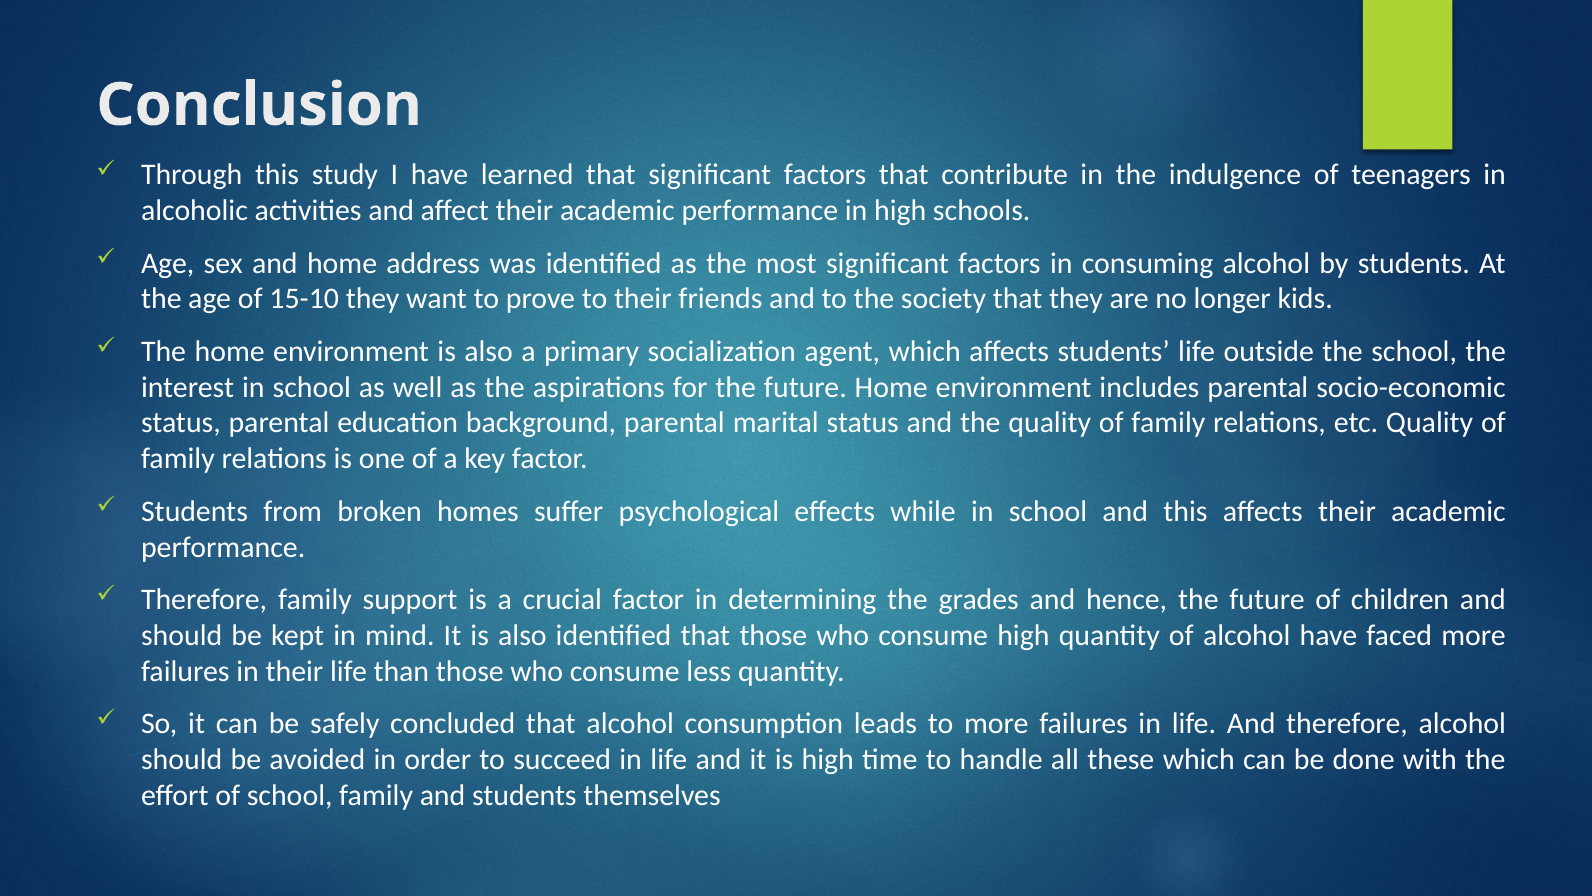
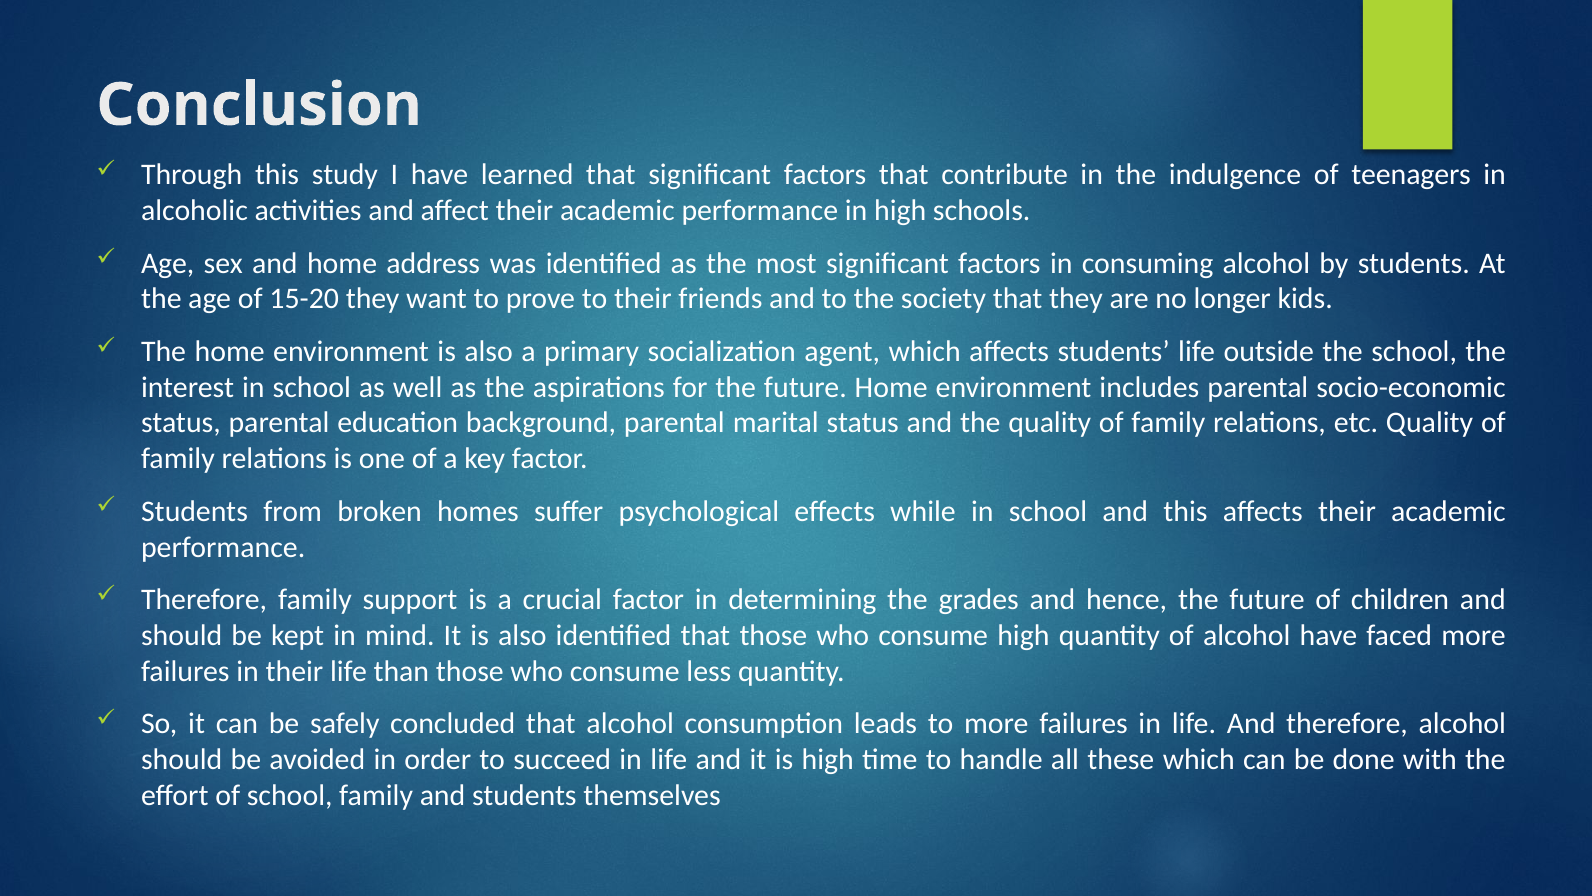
15-10: 15-10 -> 15-20 (304, 299)
